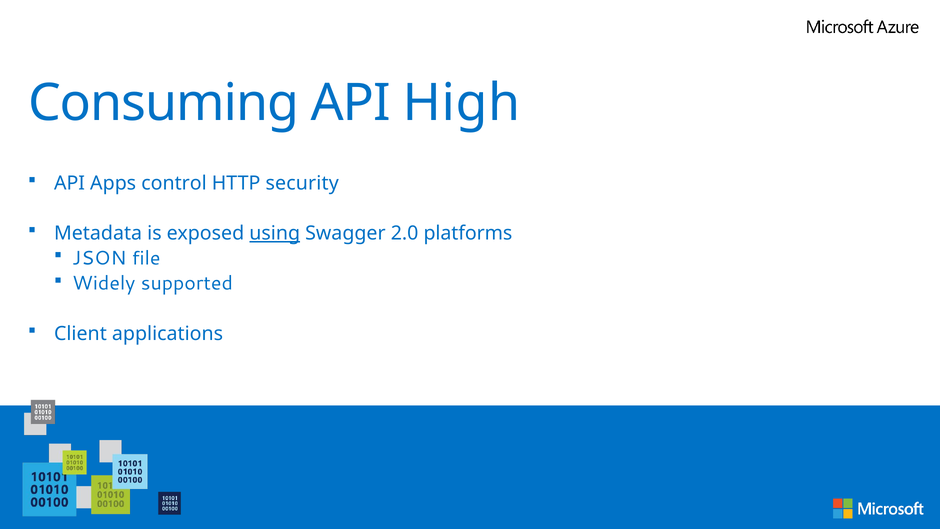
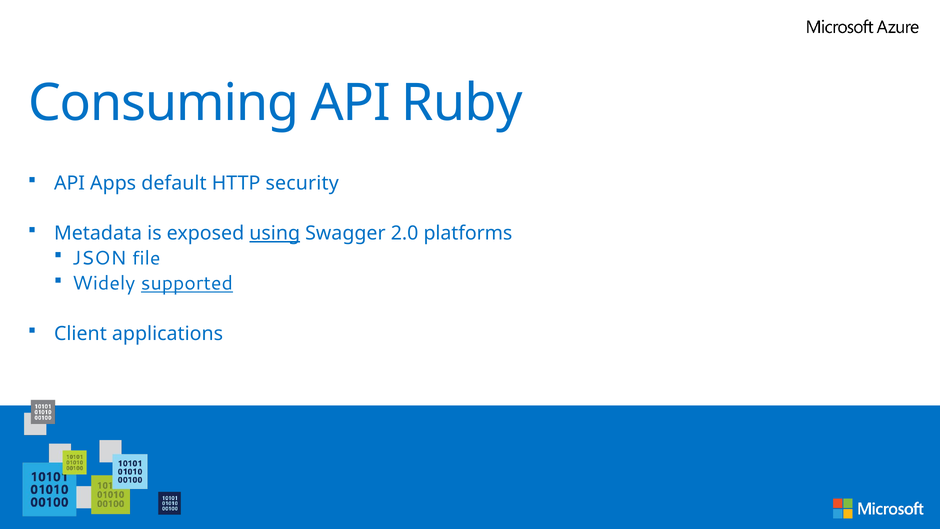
High: High -> Ruby (462, 103)
control: control -> default (174, 183)
supported underline: none -> present (187, 283)
